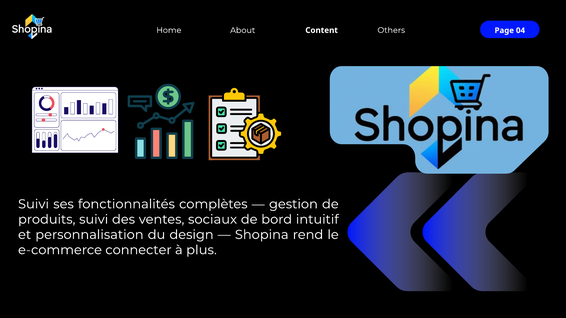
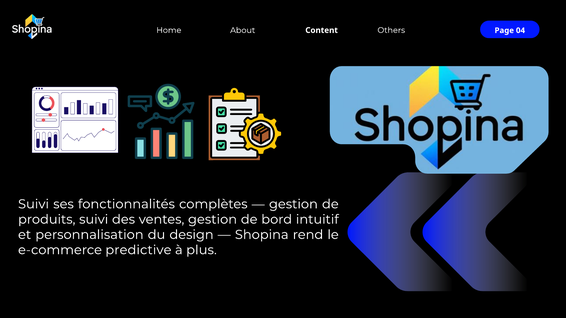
ventes sociaux: sociaux -> gestion (213, 220)
connecter: connecter -> predictive (138, 250)
